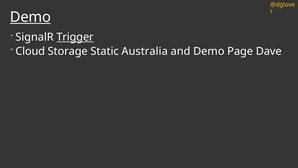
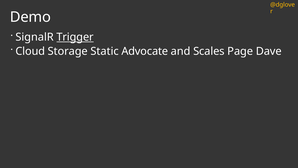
Demo underline: present -> none (30, 17)
Australia: Australia -> Advocate (145, 51)
and Demo: Demo -> Scales (209, 51)
